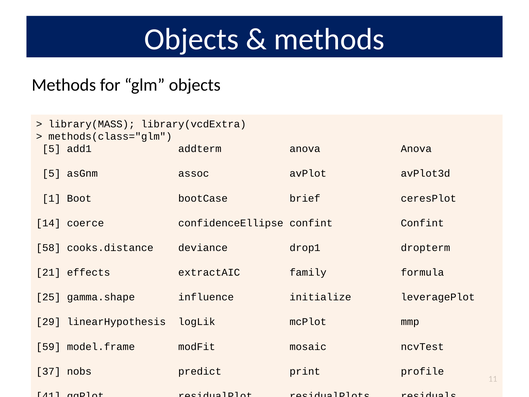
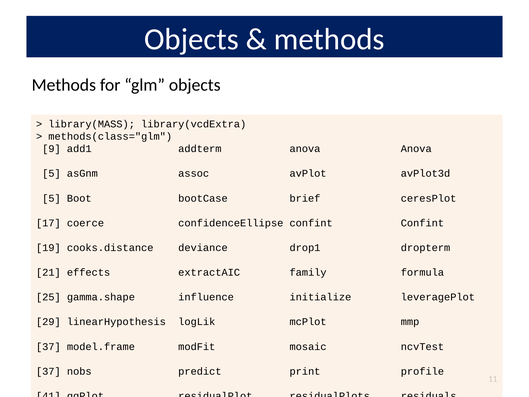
5: 5 -> 9 (51, 149)
1: 1 -> 5 (51, 198)
14: 14 -> 17 (48, 223)
58: 58 -> 19 (48, 248)
59: 59 -> 37 (48, 346)
